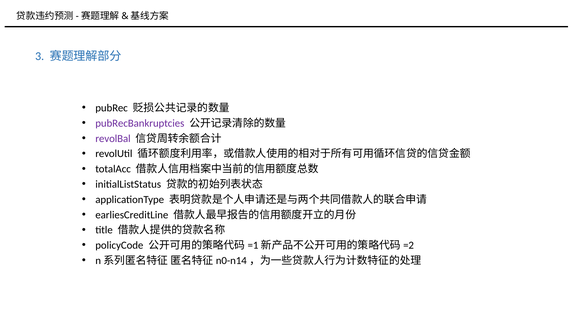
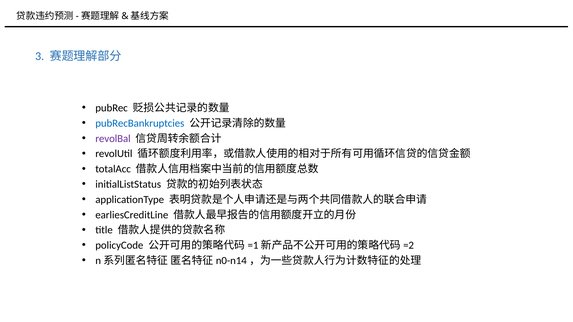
pubRecBankruptcies colour: purple -> blue (140, 123)
